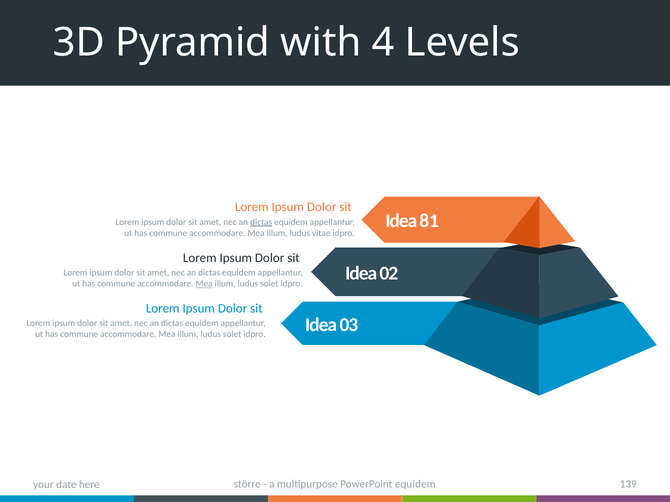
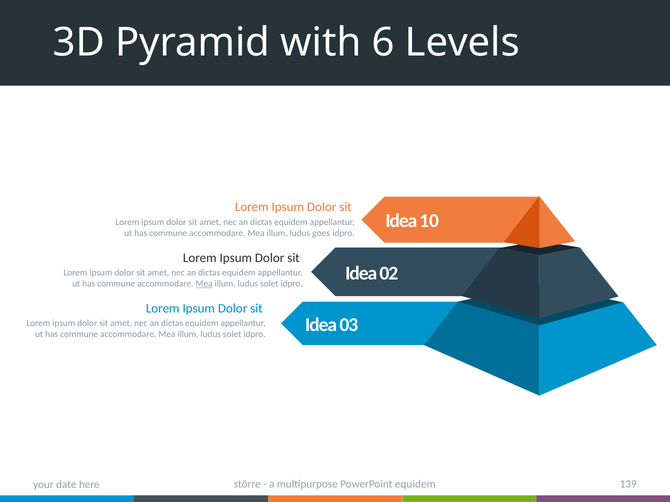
4: 4 -> 6 (383, 43)
81: 81 -> 10 (429, 221)
dictas underline: present -> none (261, 222)
vitae: vitae -> goes (321, 233)
